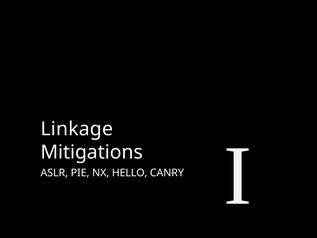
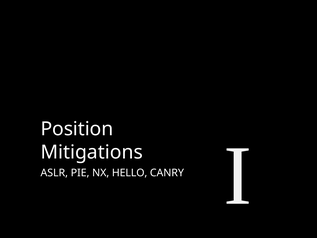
Linkage: Linkage -> Position (77, 129)
